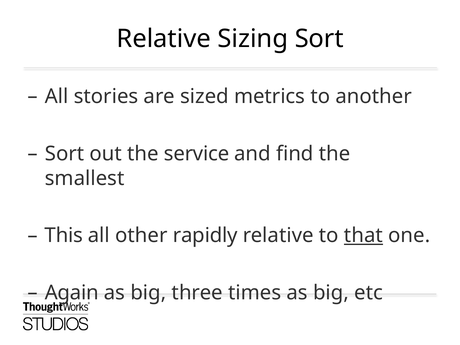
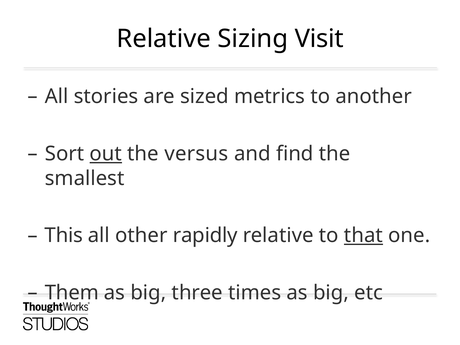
Sizing Sort: Sort -> Visit (319, 39)
out underline: none -> present (106, 154)
service: service -> versus (196, 154)
Again: Again -> Them (72, 293)
